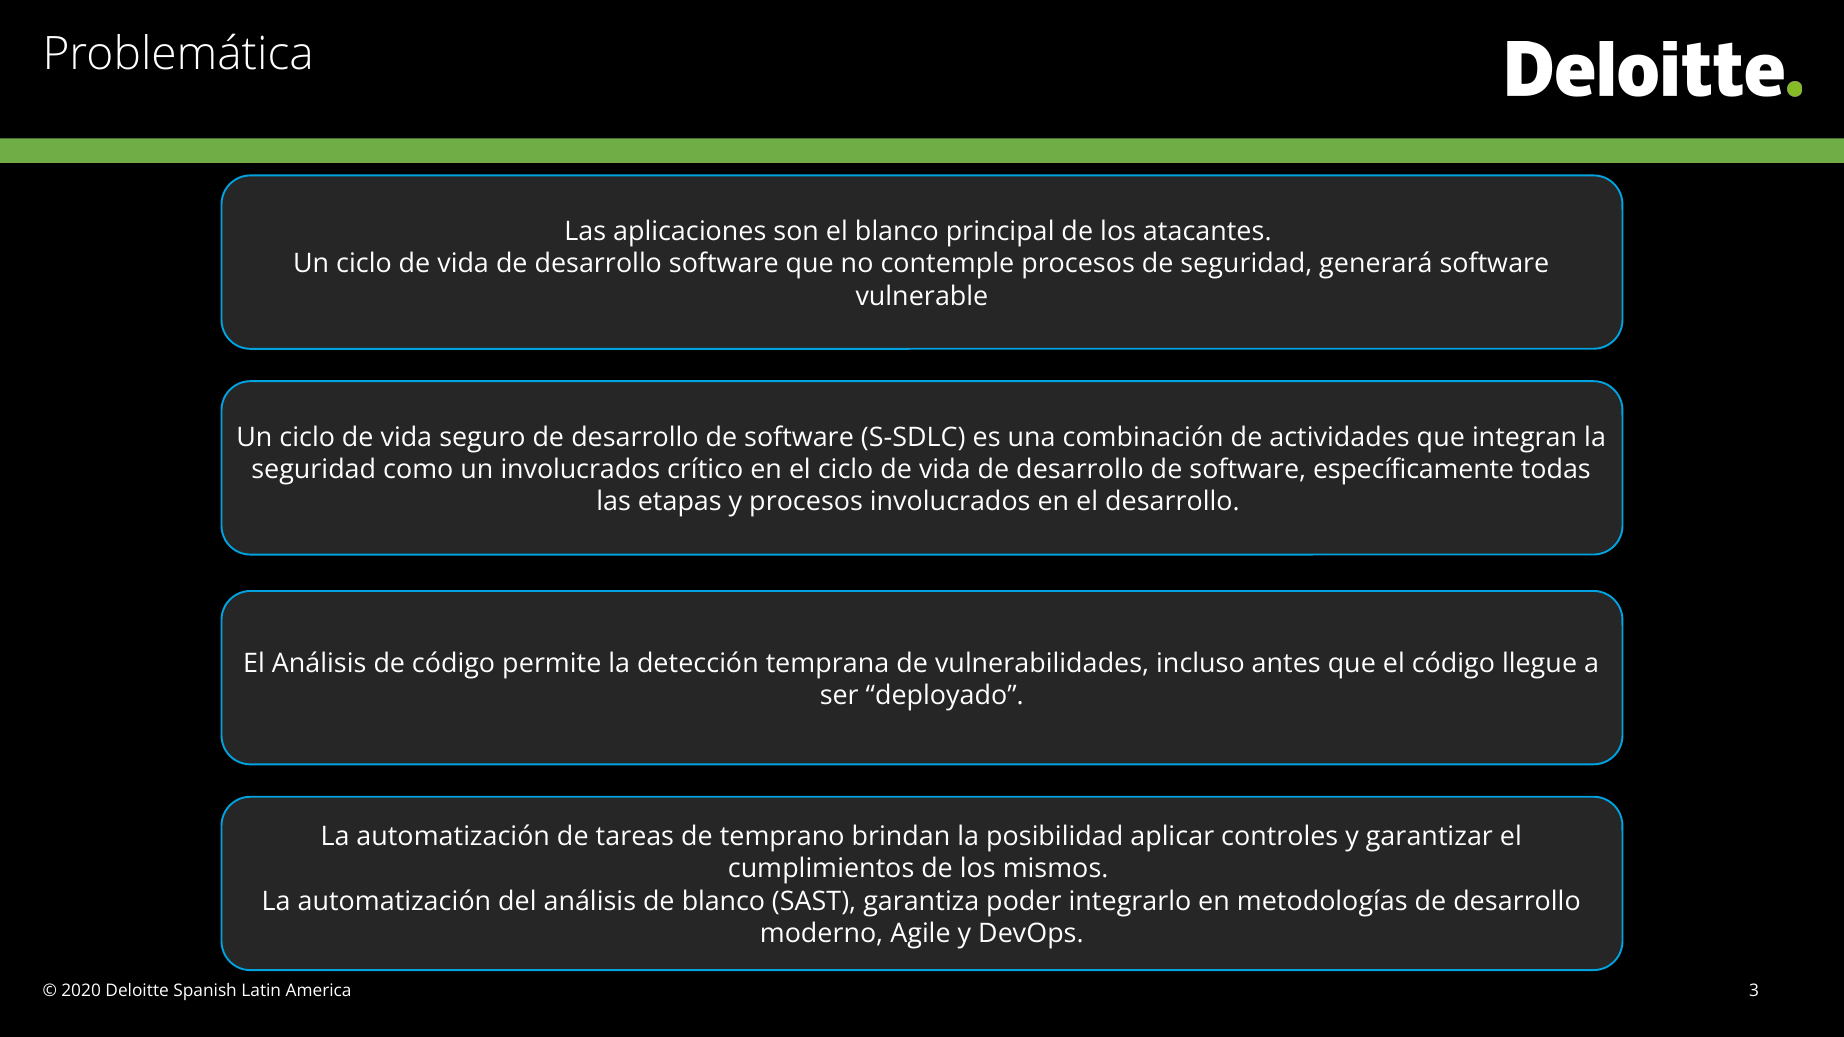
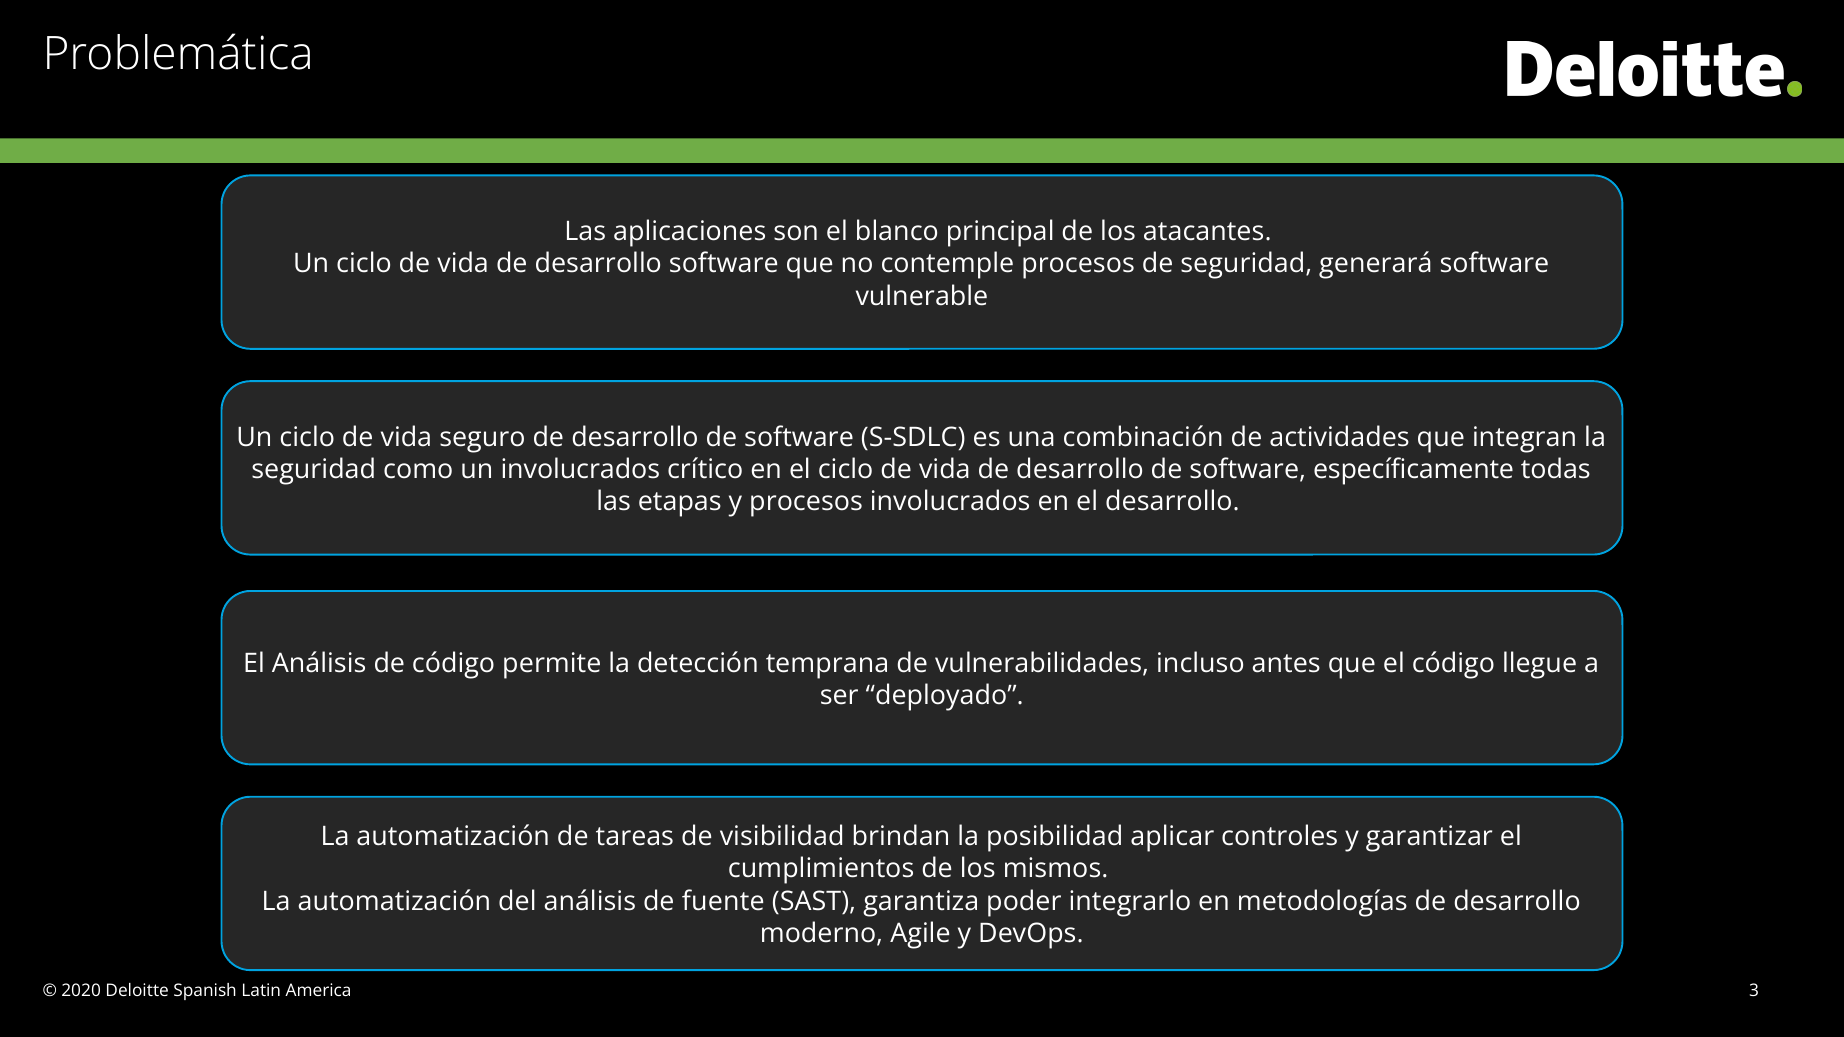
temprano: temprano -> visibilidad (782, 837)
de blanco: blanco -> fuente (723, 902)
